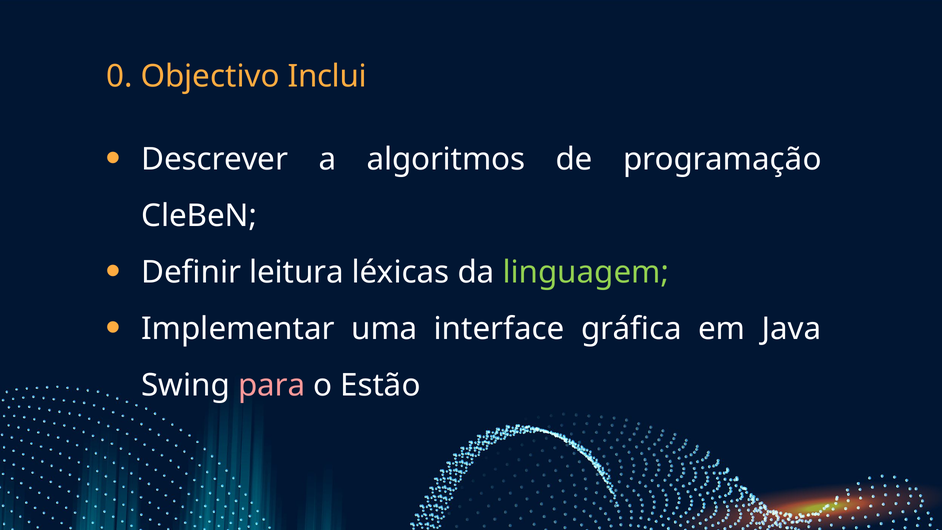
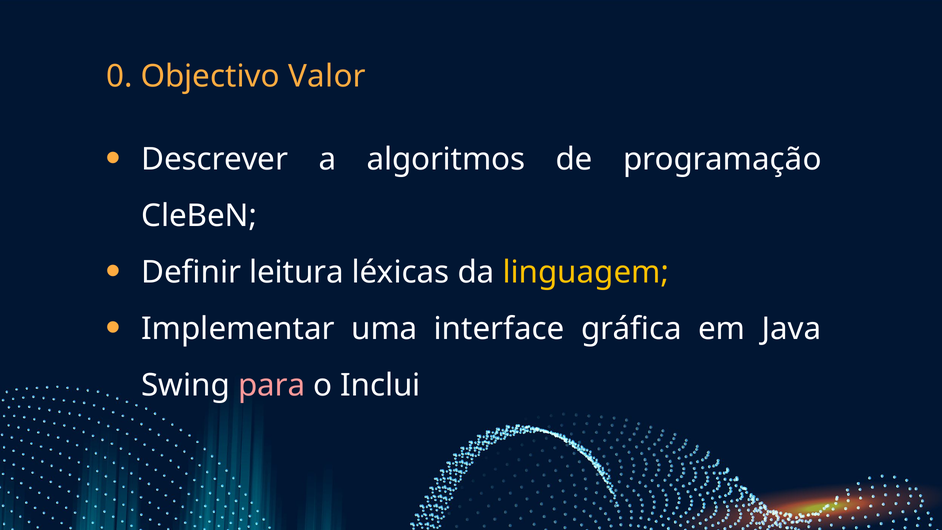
Inclui: Inclui -> Valor (327, 76)
linguagem colour: light green -> yellow (586, 272)
Estão: Estão -> Inclui (380, 385)
